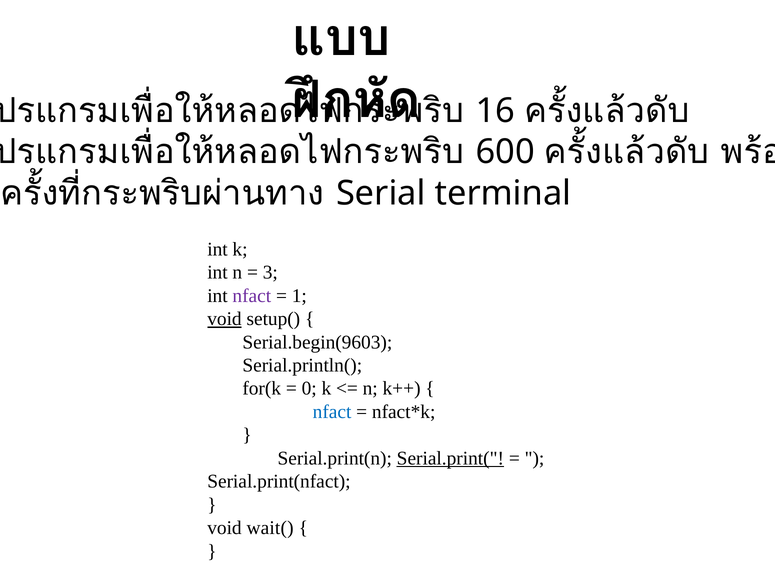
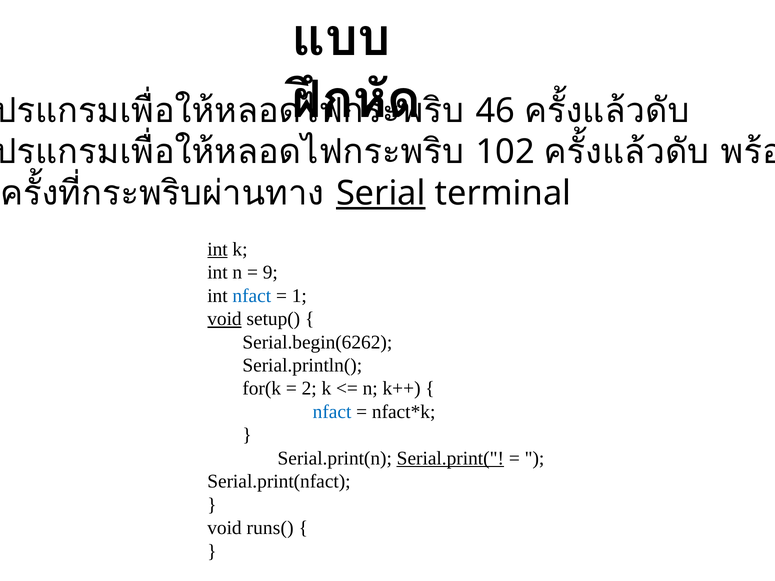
16: 16 -> 46 (495, 111)
600: 600 -> 102 (505, 152)
Serial underline: none -> present (381, 194)
int underline: none -> present (217, 249)
3: 3 -> 9 (270, 273)
nfact colour: purple -> blue (252, 296)
Serial.begin(9603: Serial.begin(9603 -> Serial.begin(6262 (317, 342)
0: 0 -> 2 (309, 389)
wait(: wait( -> runs( (270, 528)
